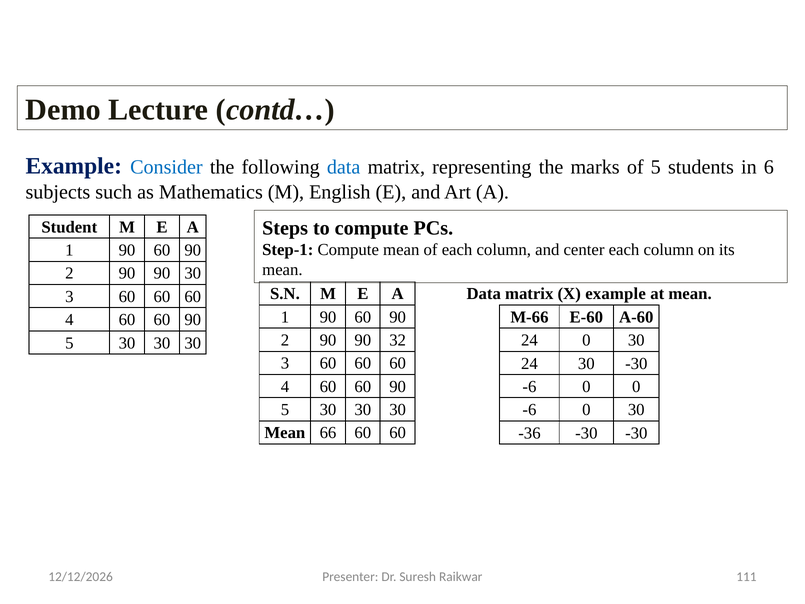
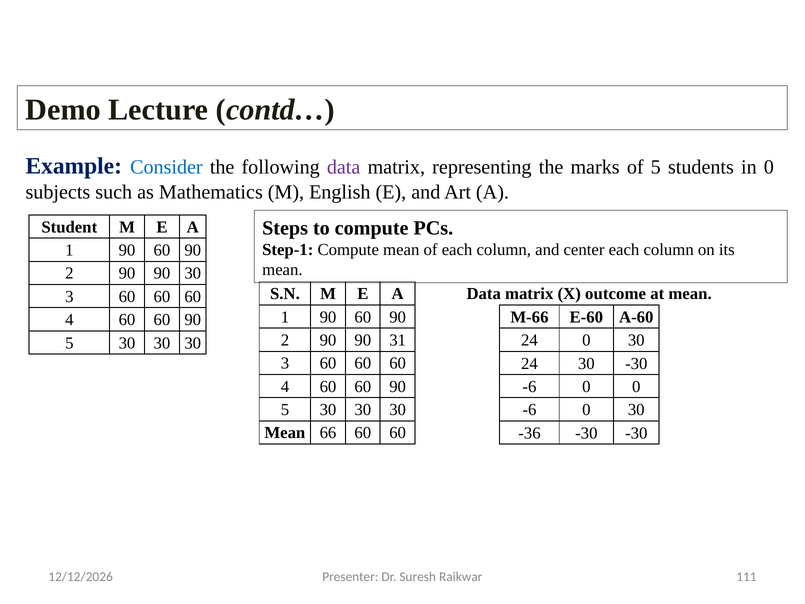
data colour: blue -> purple (344, 167)
in 6: 6 -> 0 (769, 167)
X example: example -> outcome (616, 294)
32: 32 -> 31 (398, 340)
